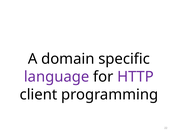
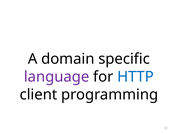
HTTP colour: purple -> blue (135, 76)
